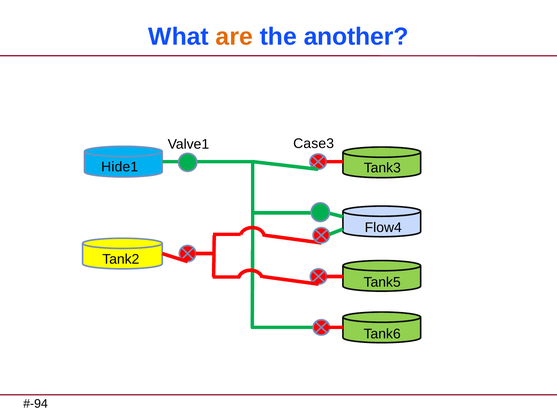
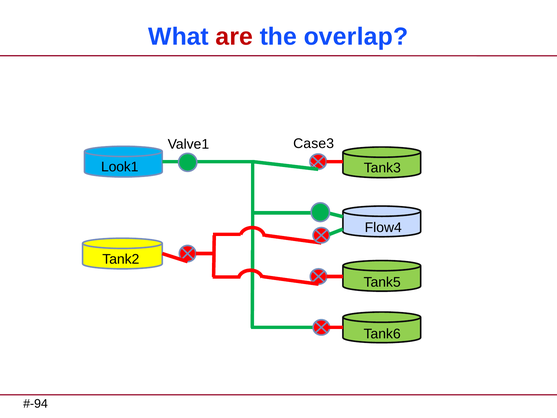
are colour: orange -> red (234, 37)
another: another -> overlap (356, 37)
Hide1: Hide1 -> Look1 (120, 167)
